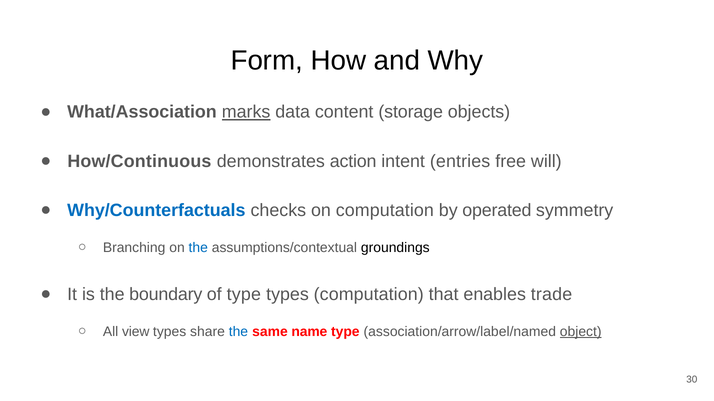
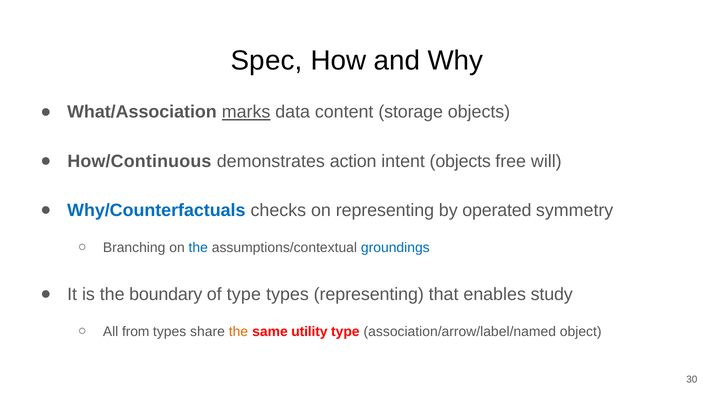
Form: Form -> Spec (267, 60)
intent entries: entries -> objects (460, 162)
on computation: computation -> representing (385, 211)
groundings colour: black -> blue (395, 248)
types computation: computation -> representing (369, 295)
trade: trade -> study (552, 295)
view: view -> from (136, 332)
the colour: blue -> orange (238, 332)
name: name -> utility (309, 332)
object underline: present -> none (581, 332)
